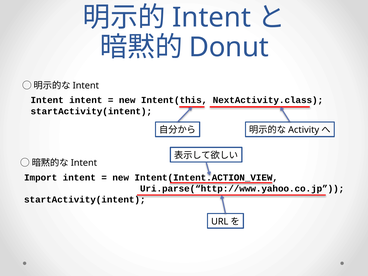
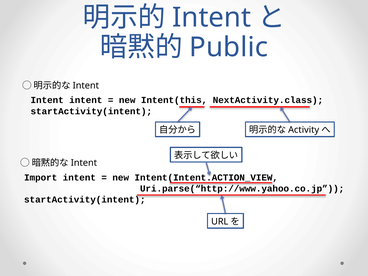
Donut: Donut -> Public (229, 47)
